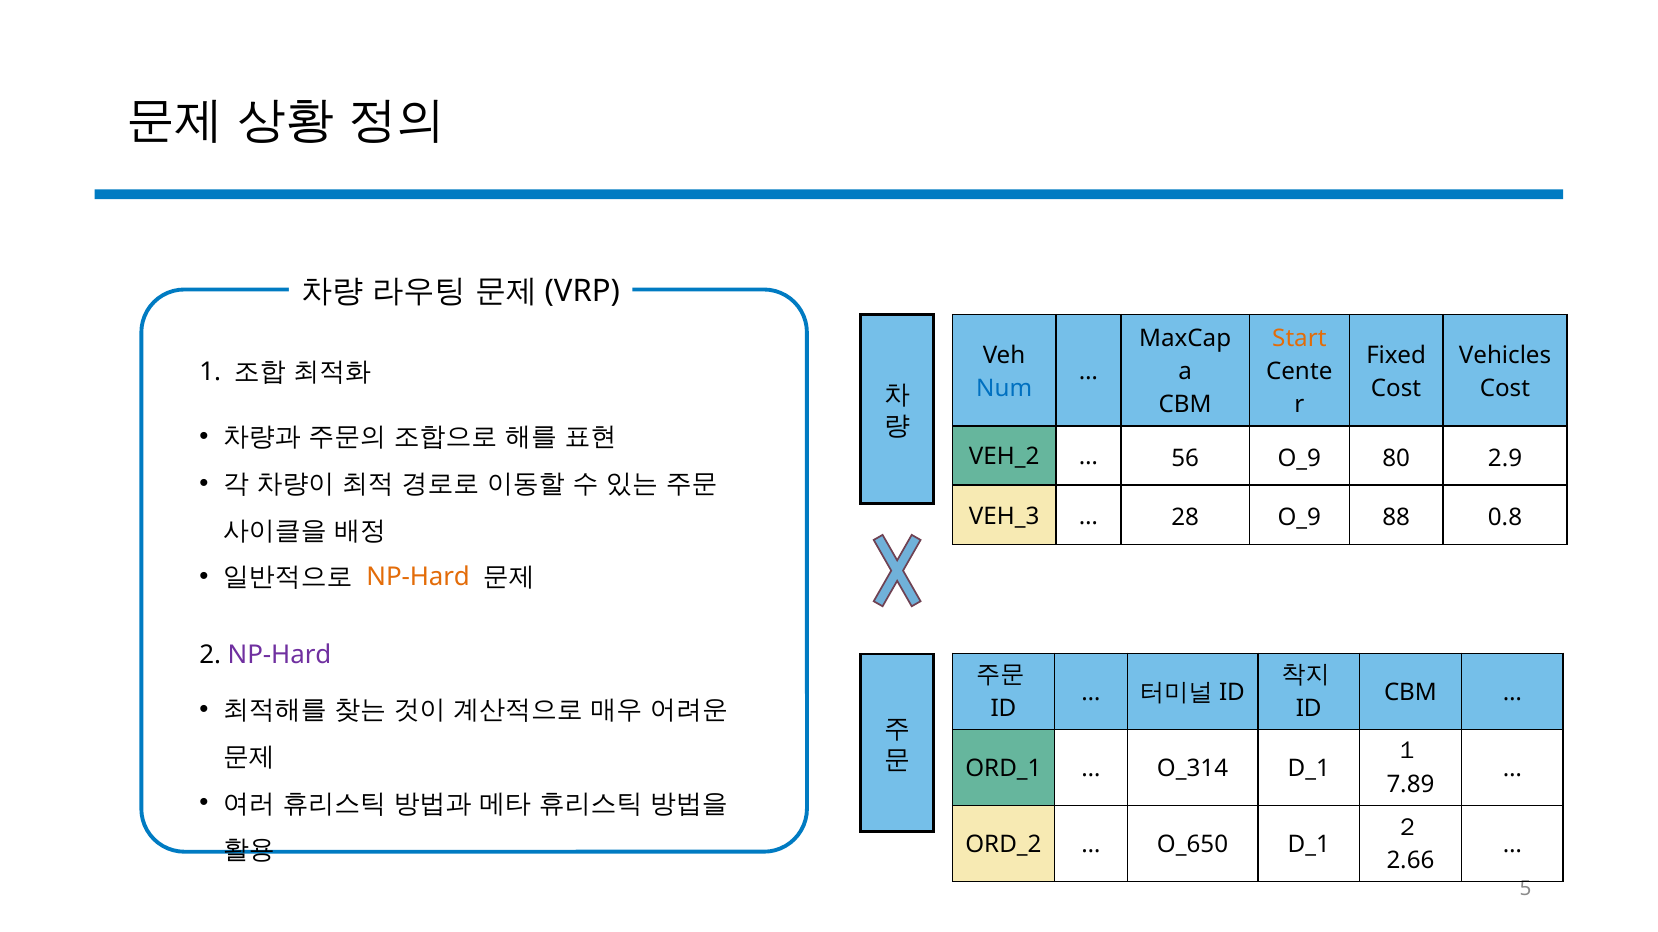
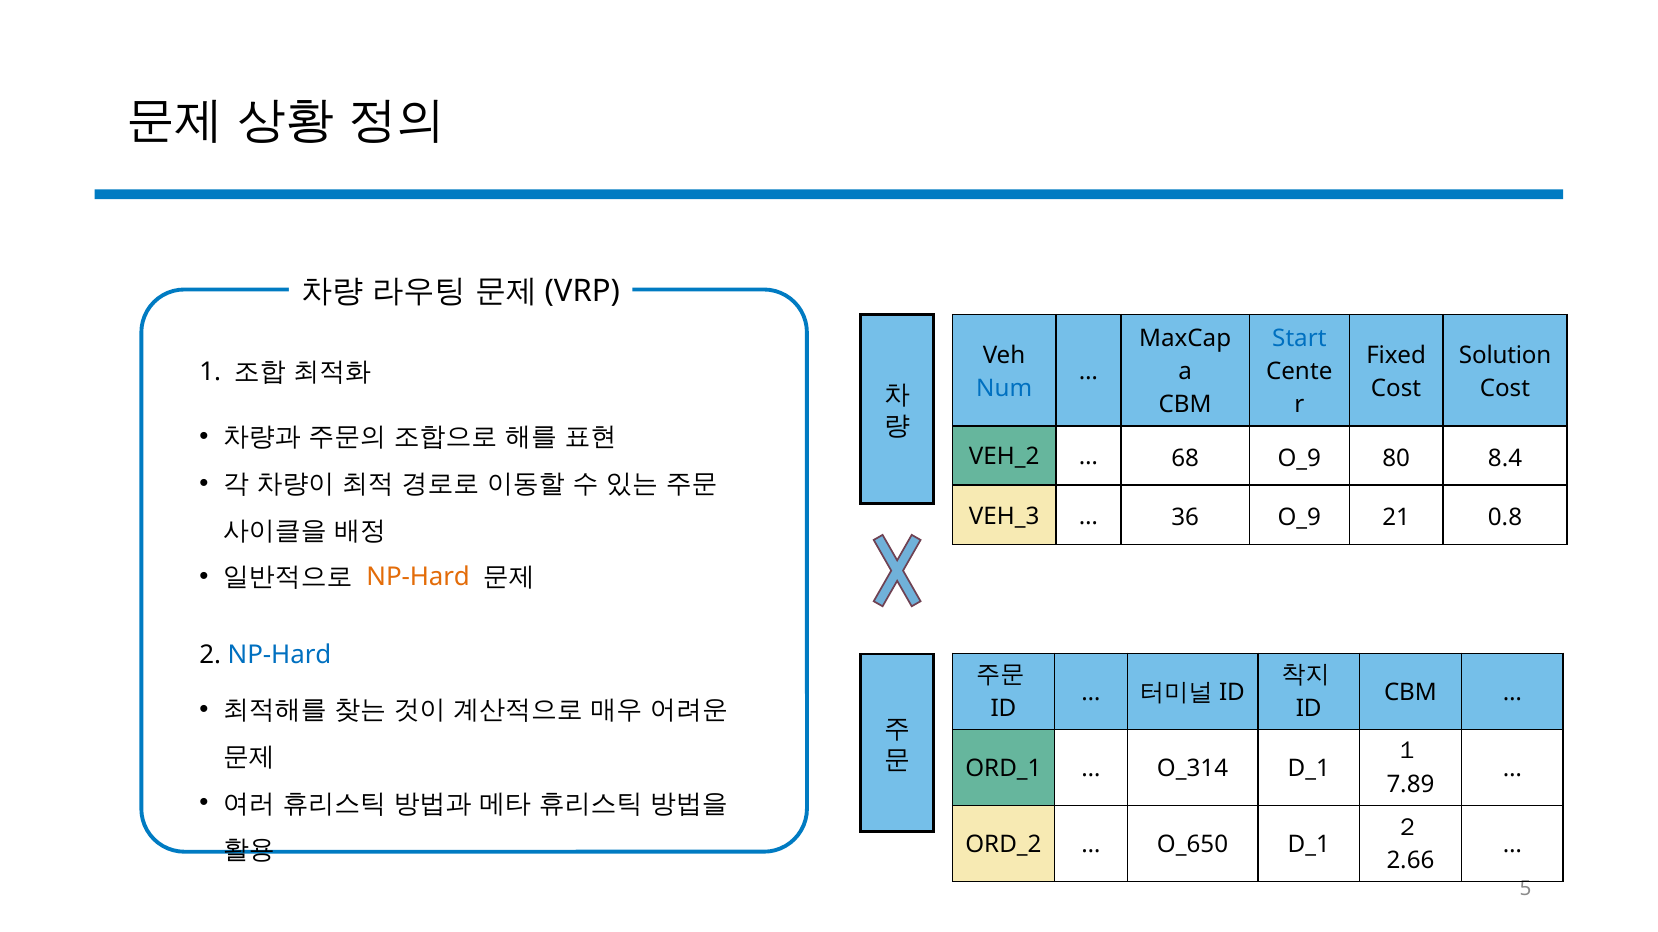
Start colour: orange -> blue (1299, 339)
Vehicles: Vehicles -> Solution (1505, 355)
56: 56 -> 68 (1185, 458)
2.9: 2.9 -> 8.4 (1505, 458)
28: 28 -> 36 (1185, 518)
88: 88 -> 21 (1396, 518)
NP-Hard colour: purple -> blue (280, 655)
